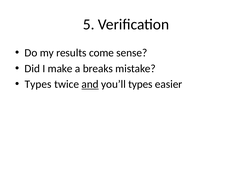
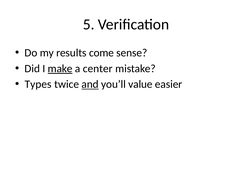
make underline: none -> present (60, 69)
breaks: breaks -> center (98, 69)
you’ll types: types -> value (140, 84)
